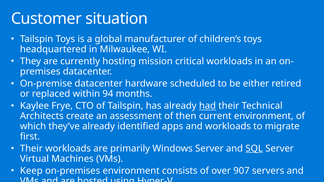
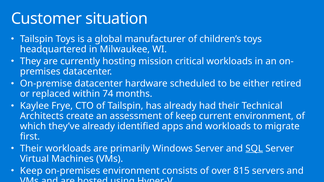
94: 94 -> 74 (108, 94)
had underline: present -> none (207, 106)
of then: then -> keep (186, 116)
907: 907 -> 815 (241, 171)
